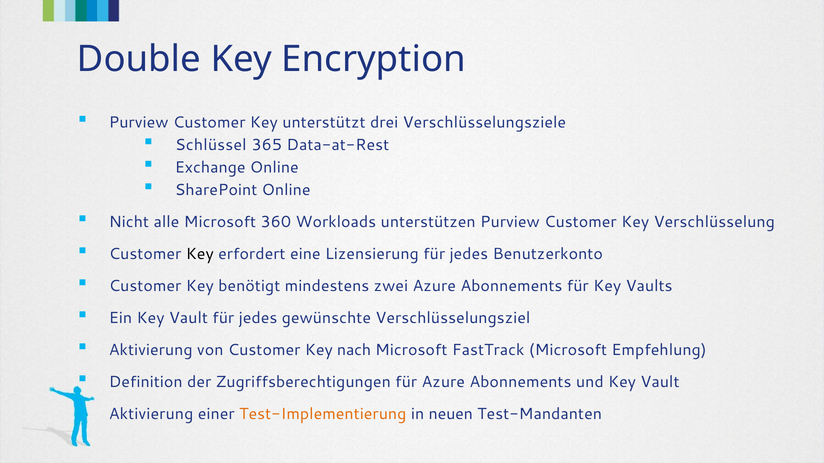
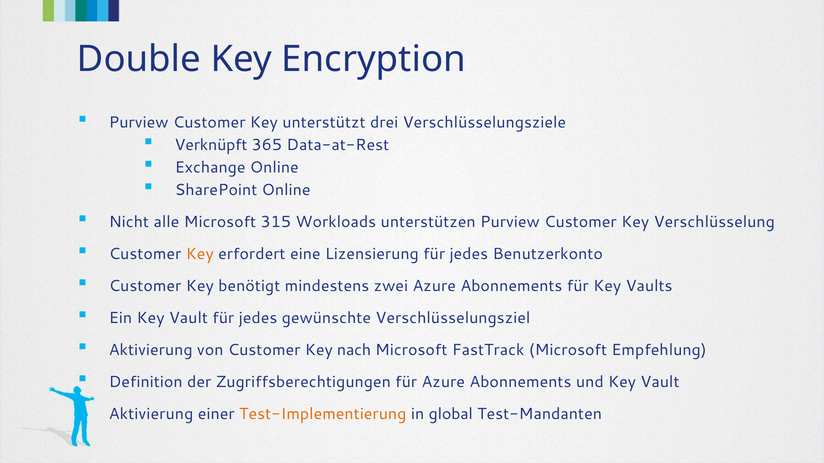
Schlüssel: Schlüssel -> Verknüpft (211, 145)
360: 360 -> 315 (276, 222)
Key colour: black -> orange (200, 254)
neuen: neuen -> global (451, 414)
